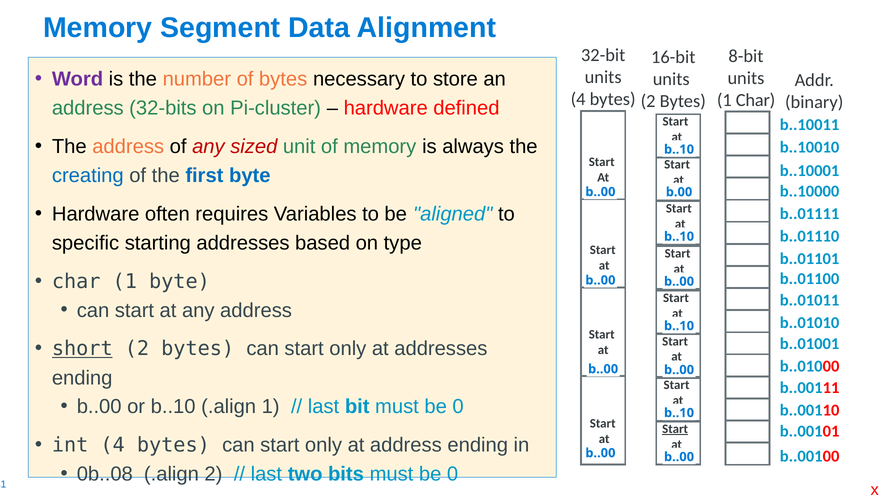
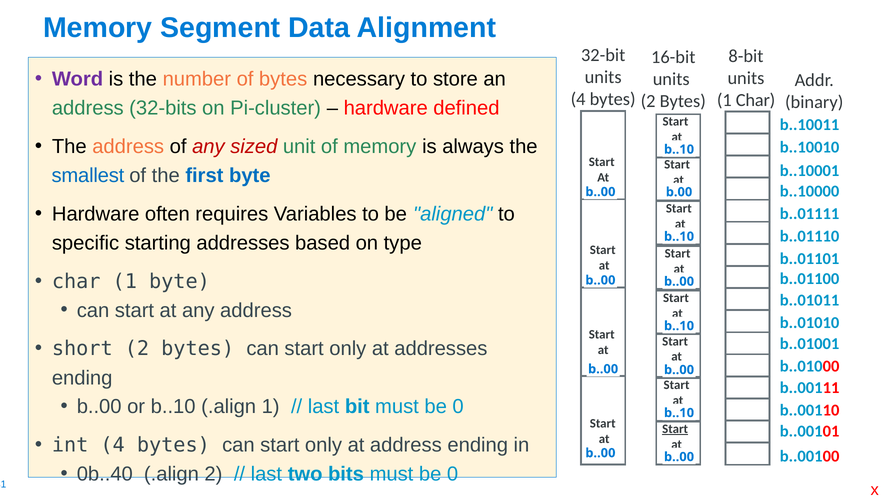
creating: creating -> smallest (88, 176)
short underline: present -> none (82, 349)
0b..08: 0b..08 -> 0b..40 (105, 474)
